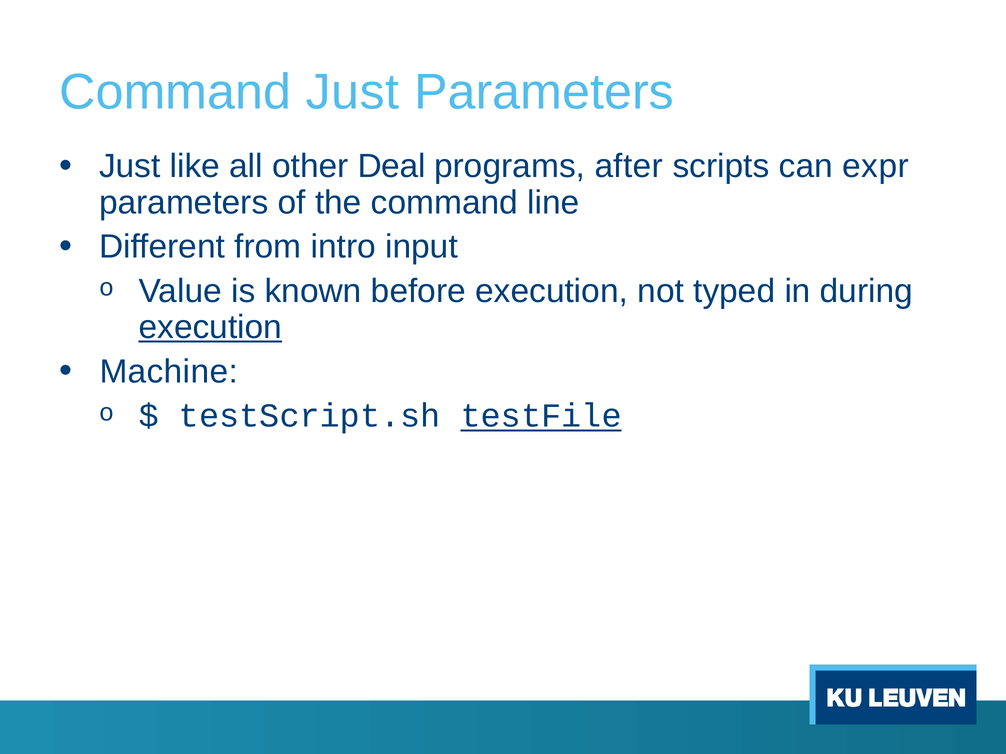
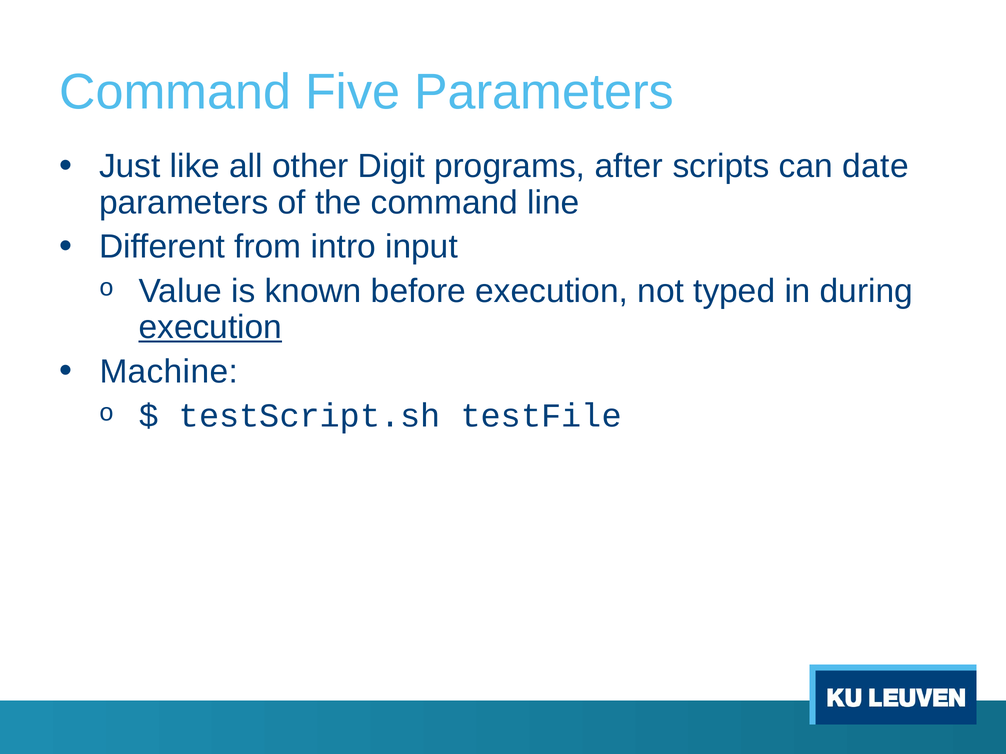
Command Just: Just -> Five (353, 92)
Deal: Deal -> Digit (391, 166)
expr: expr -> date (876, 166)
testFile underline: present -> none (541, 416)
